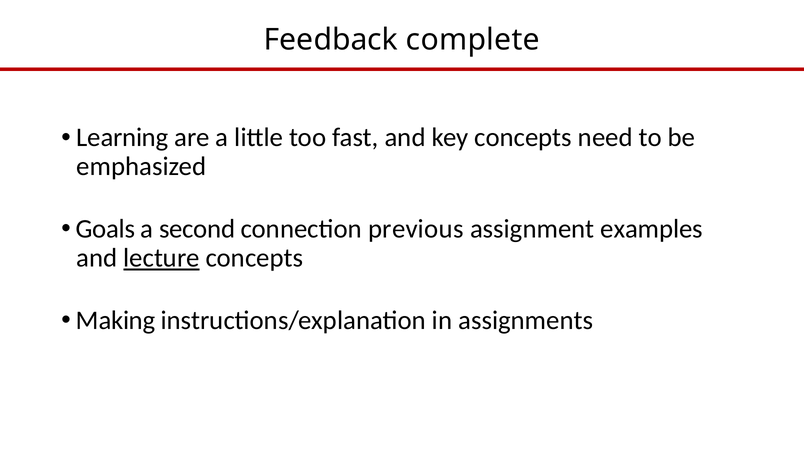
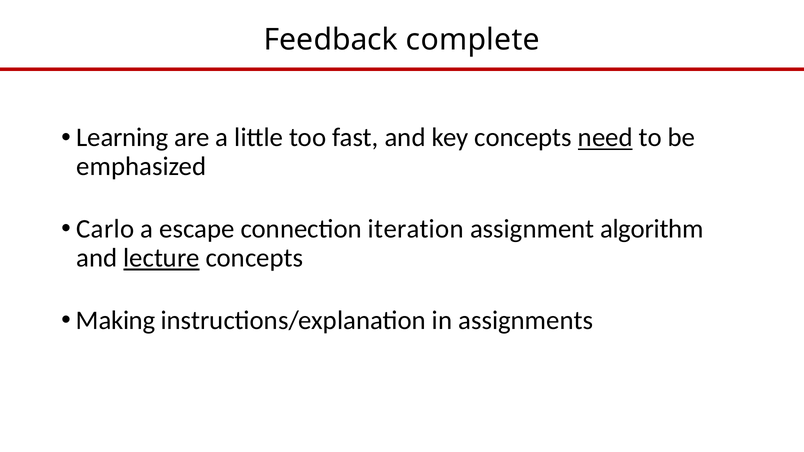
need underline: none -> present (605, 138)
Goals: Goals -> Carlo (105, 229)
second: second -> escape (197, 229)
previous: previous -> iteration (416, 229)
examples: examples -> algorithm (652, 229)
